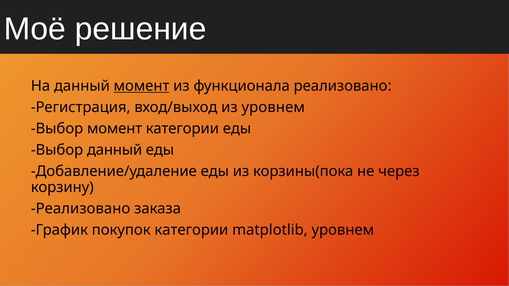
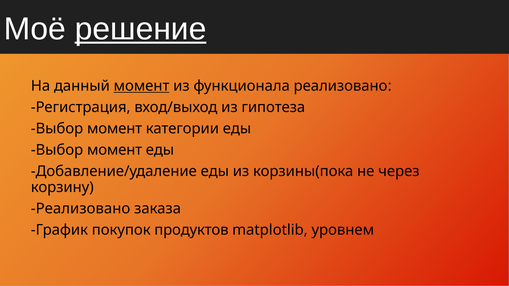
решение underline: none -> present (141, 29)
из уровнем: уровнем -> гипотеза (273, 107)
данный: данный -> момент (115, 150)
покупок категории: категории -> продуктов (191, 230)
